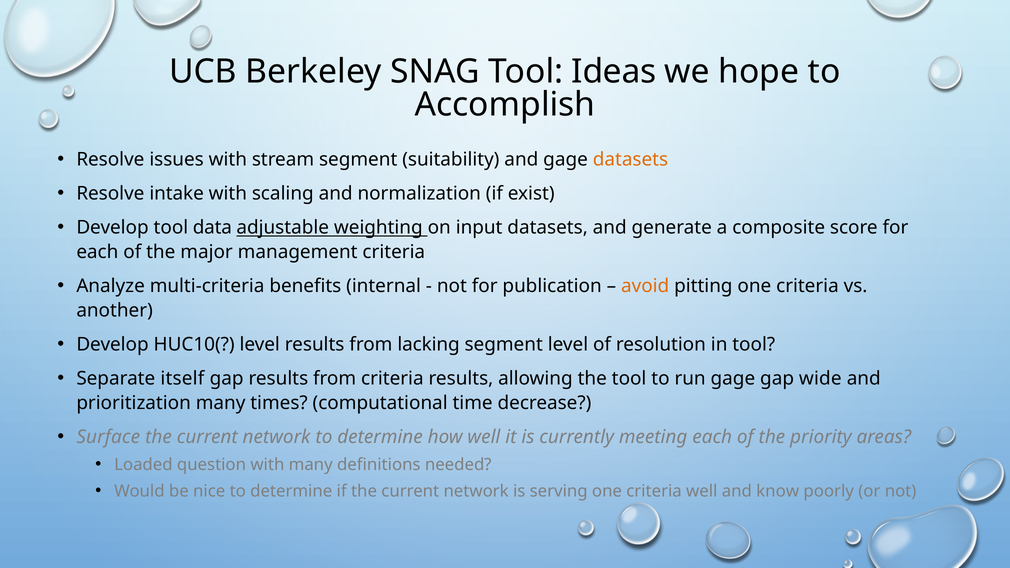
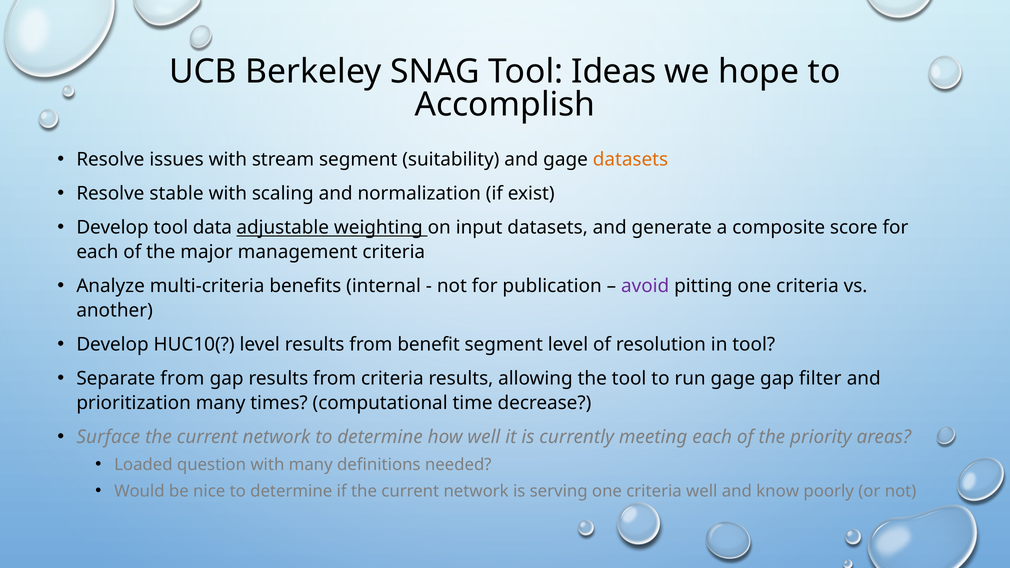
intake: intake -> stable (177, 194)
avoid colour: orange -> purple (645, 286)
lacking: lacking -> benefit (429, 345)
Separate itself: itself -> from (182, 379)
wide: wide -> filter (820, 379)
